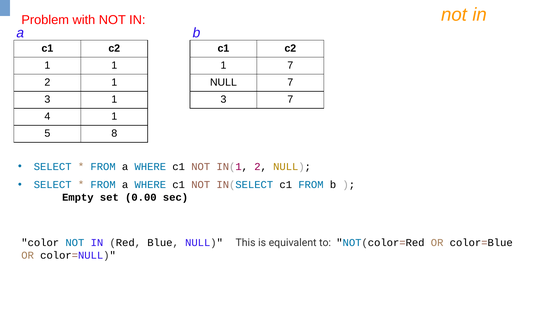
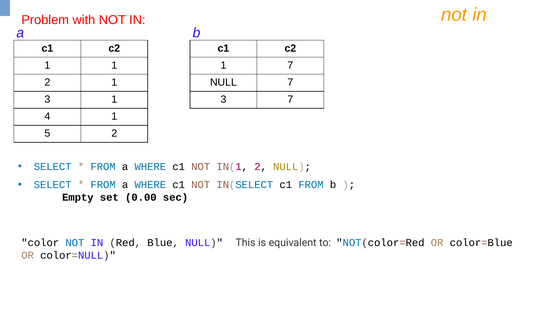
5 8: 8 -> 2 (114, 133)
